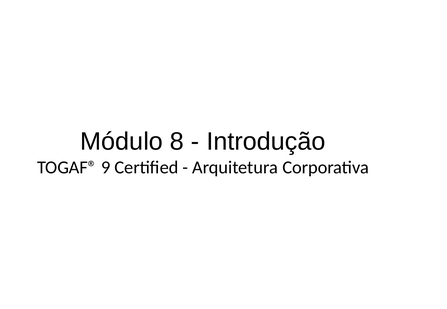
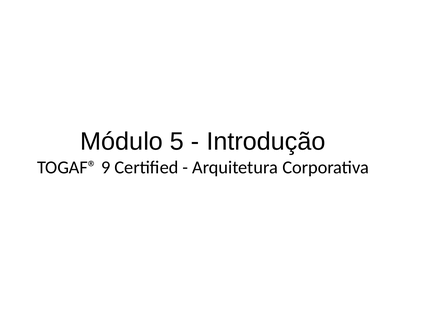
8: 8 -> 5 (177, 142)
